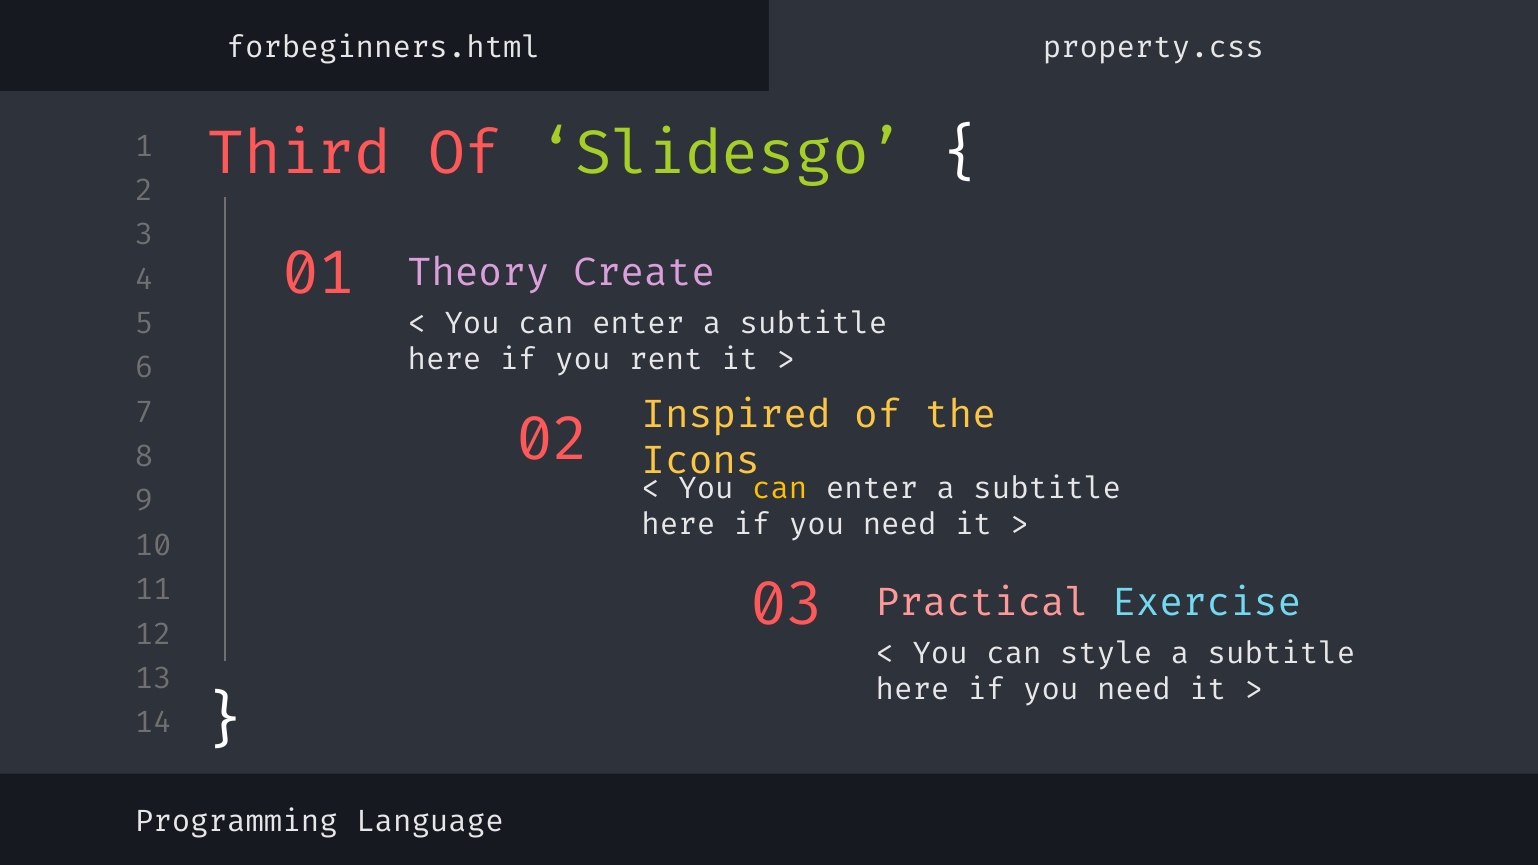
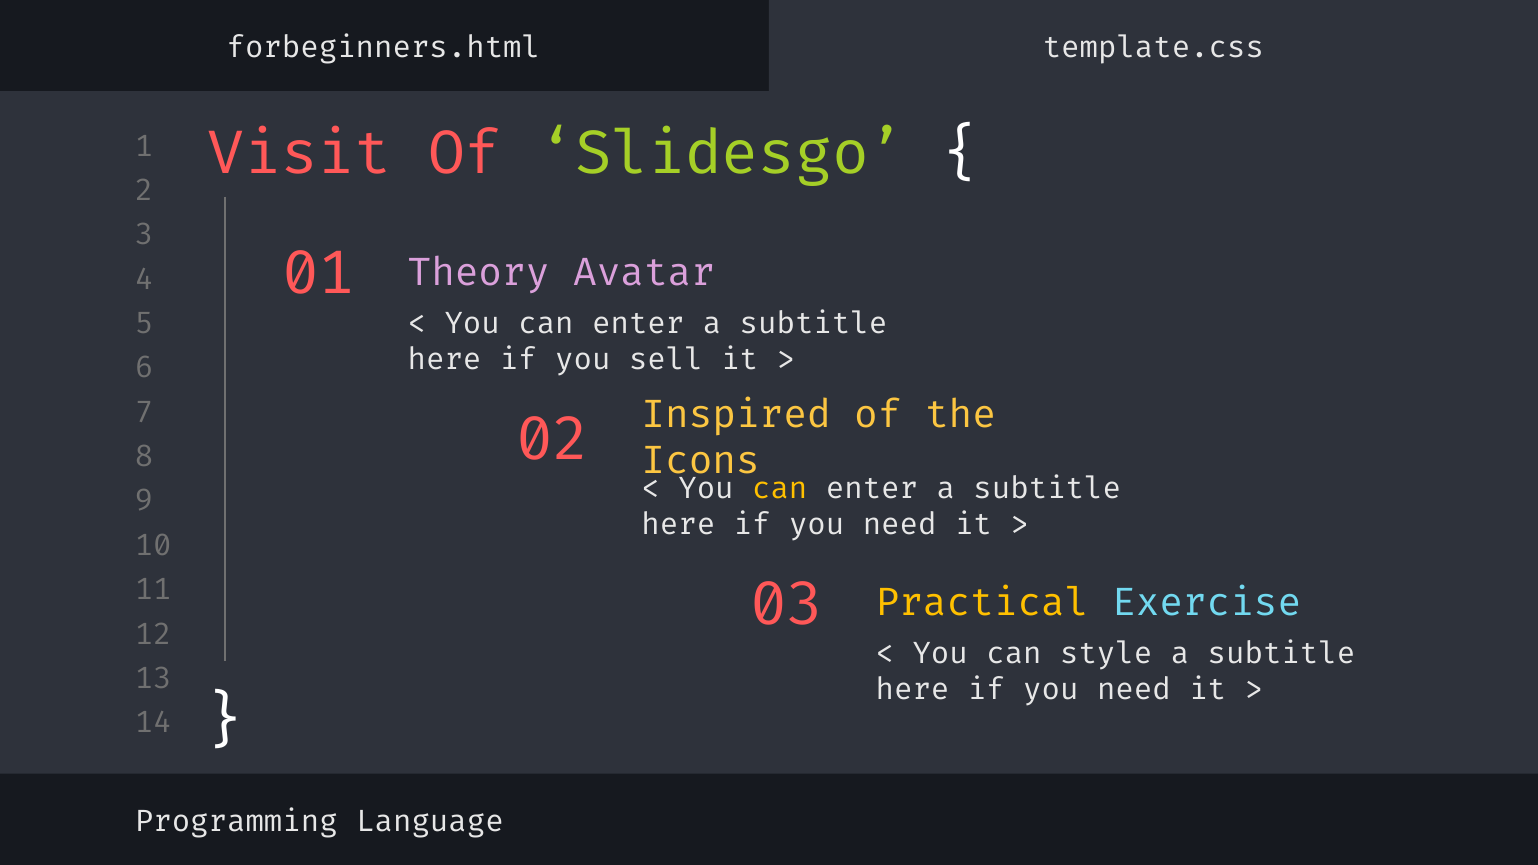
property.css: property.css -> template.css (1153, 47)
Third: Third -> Visit (300, 153)
Create: Create -> Avatar (644, 273)
rent: rent -> sell (666, 360)
Practical colour: pink -> yellow (982, 603)
